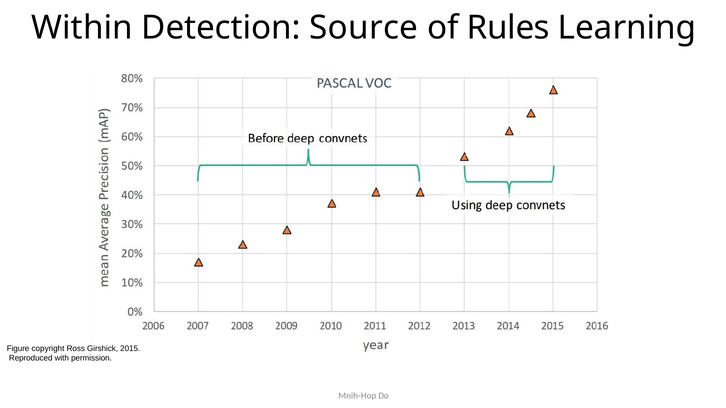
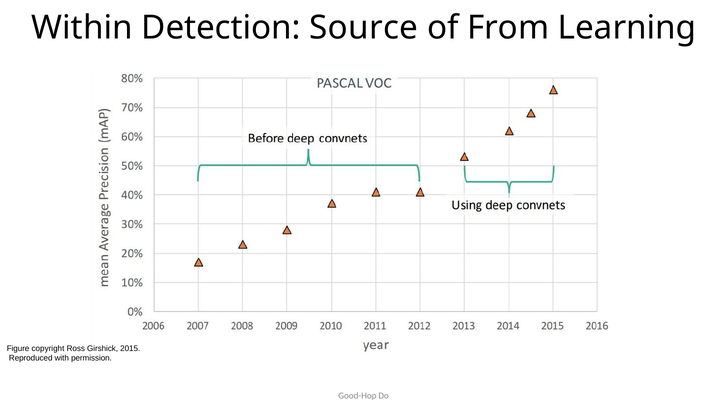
Rules: Rules -> From (508, 28)
Mnih-Hop: Mnih-Hop -> Good-Hop (357, 396)
